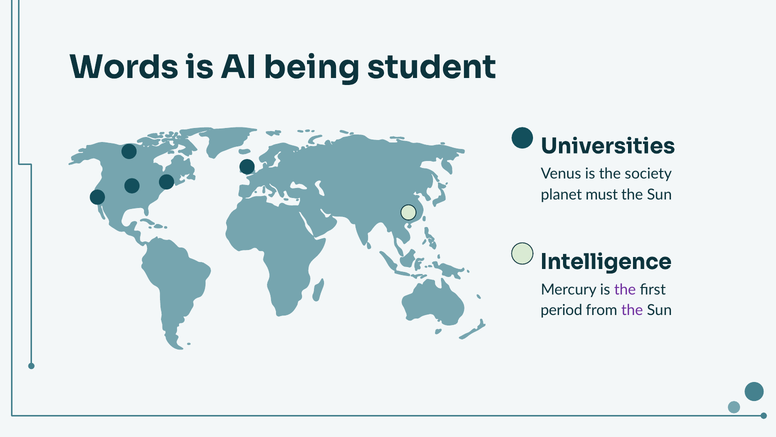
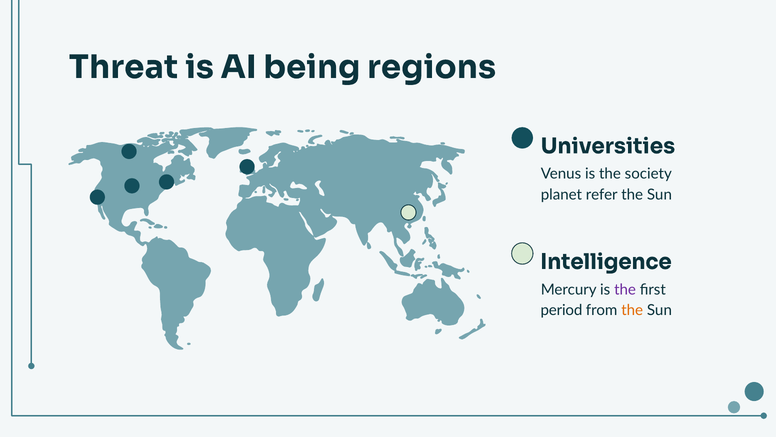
Words: Words -> Threat (123, 67)
student: student -> regions (432, 67)
must: must -> refer (602, 195)
the colour: purple -> orange (632, 310)
